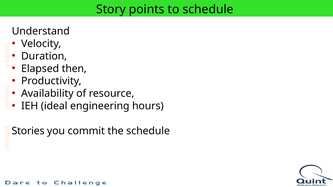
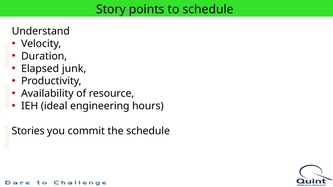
then: then -> junk (74, 69)
